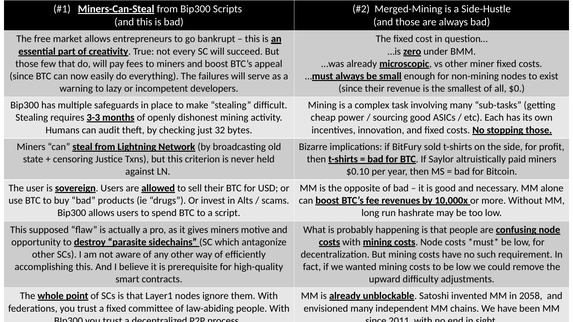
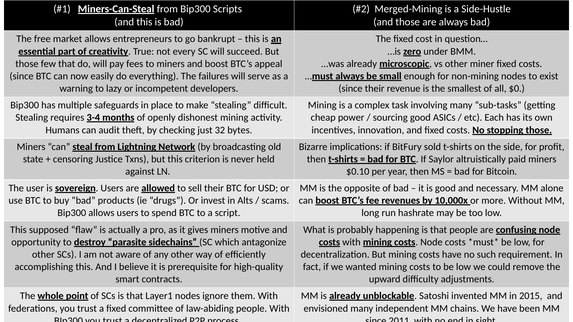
3-3: 3-3 -> 3-4 (93, 118)
2058: 2058 -> 2015 (531, 296)
